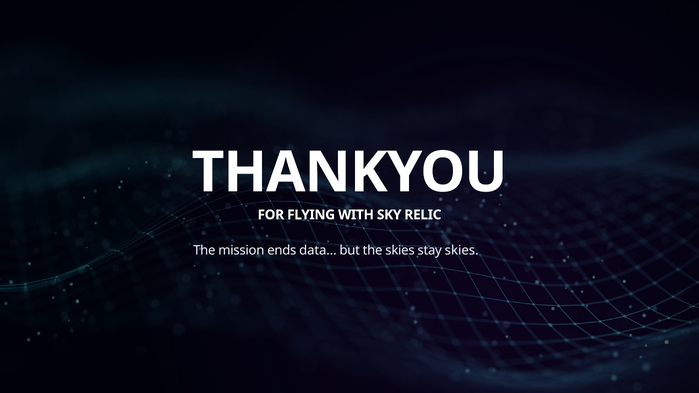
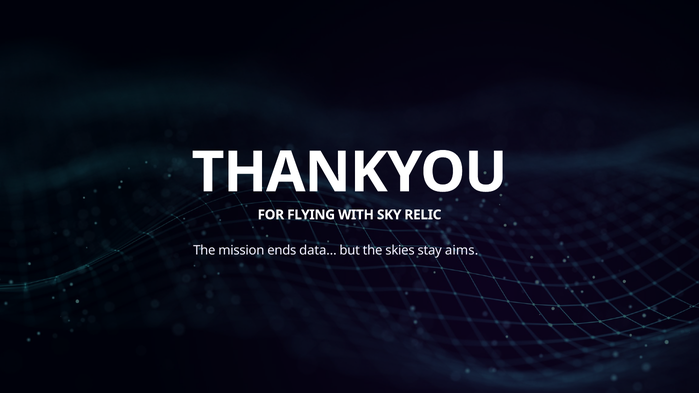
stay skies: skies -> aims (462, 251)
